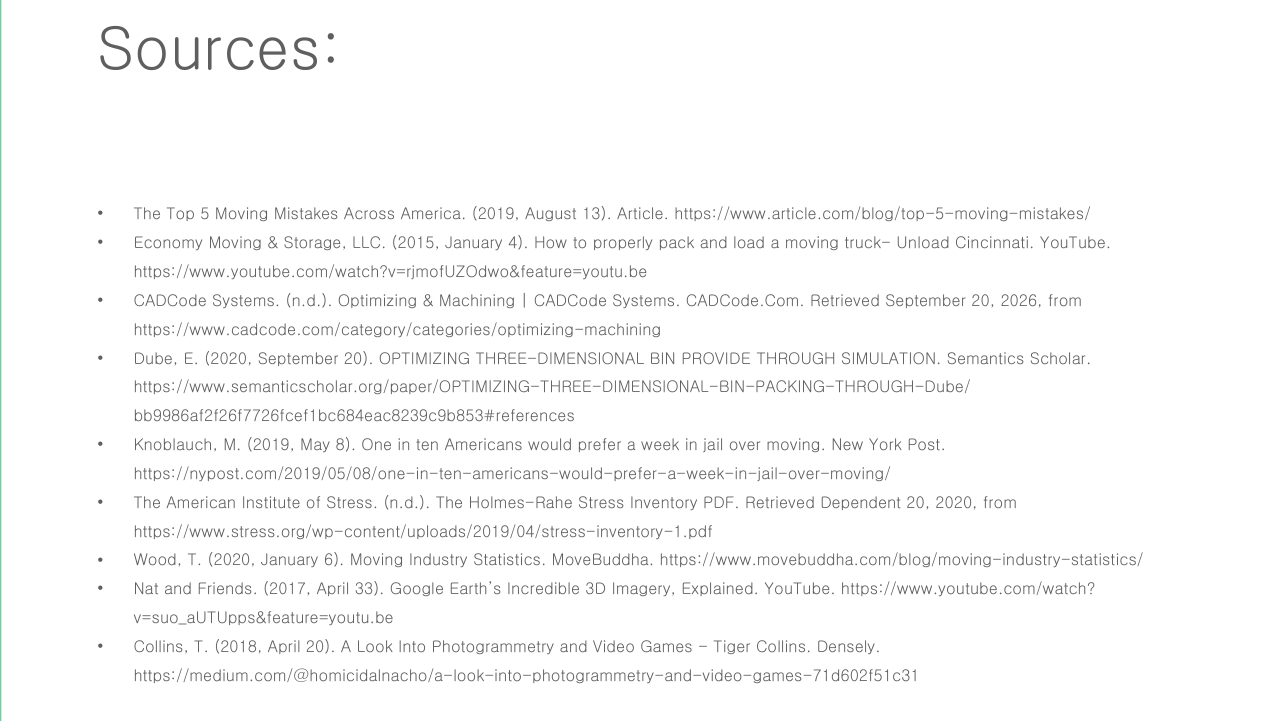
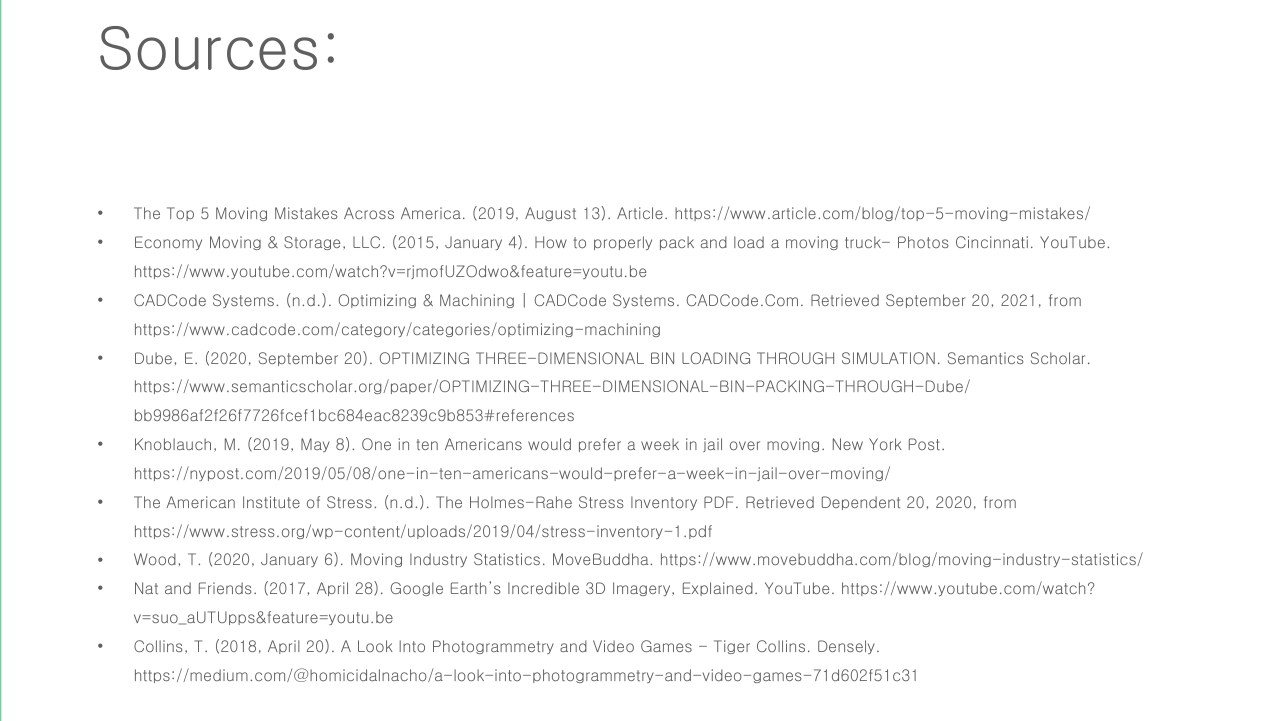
Unload: Unload -> Photos (923, 243)
2026: 2026 -> 2021 (1022, 301)
PROVIDE: PROVIDE -> LOADING (716, 359)
April 33: 33 -> 28 (370, 590)
